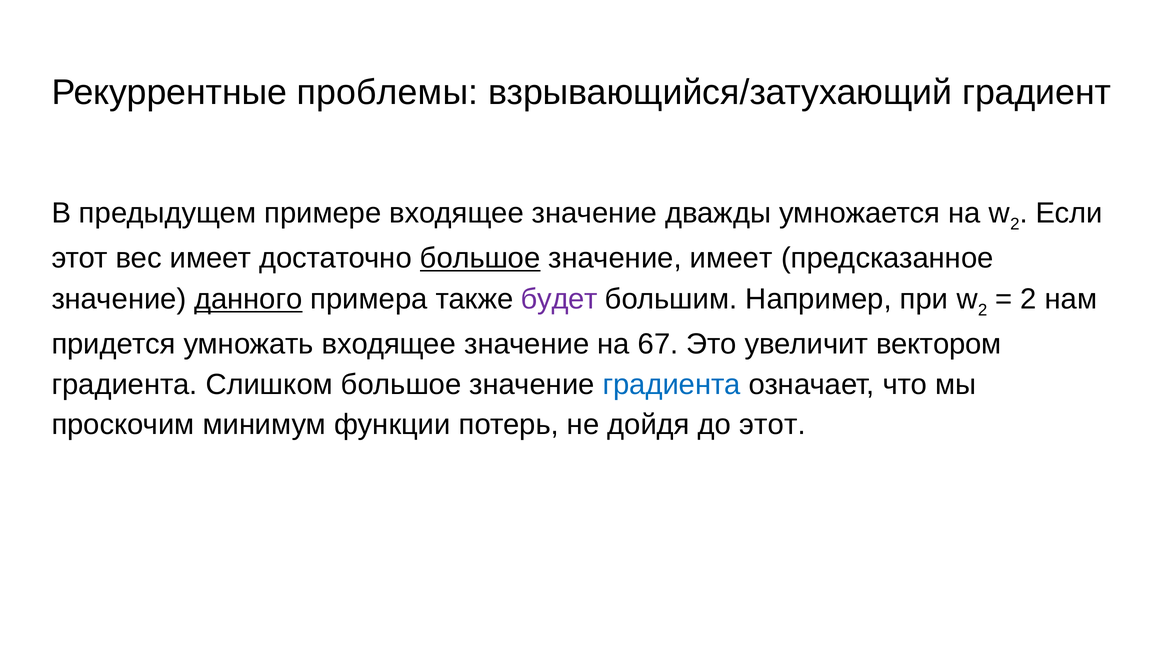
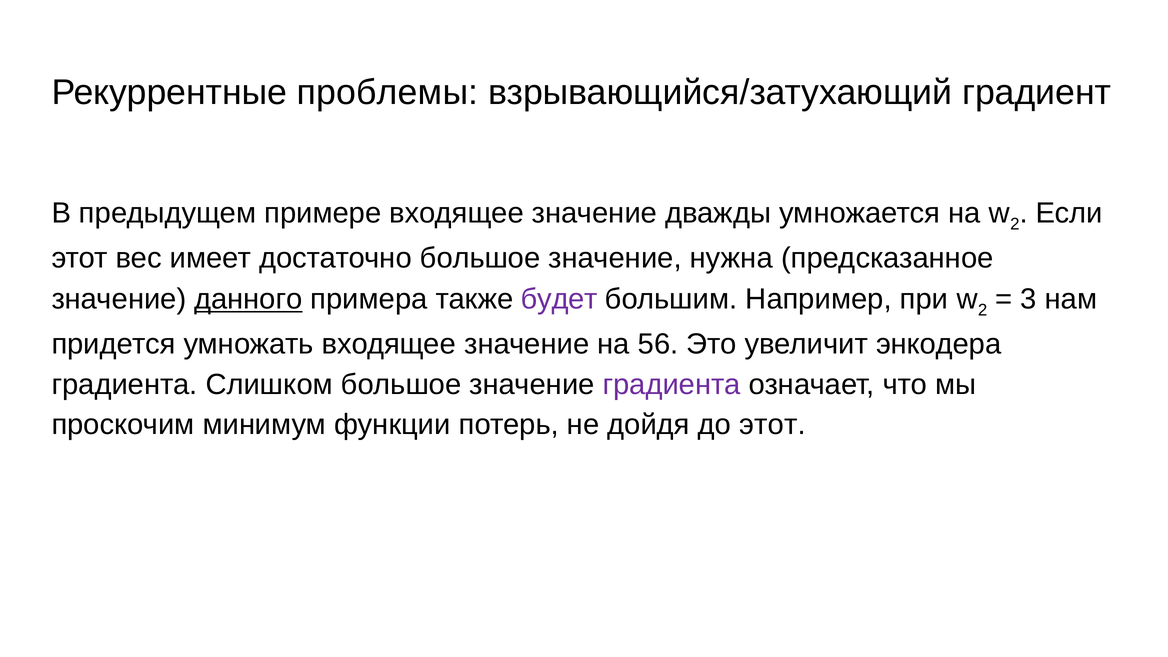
большое underline: present -> none (480, 258)
значение имеет: имеет -> нужна (731, 258)
2: 2 -> 3 (1028, 299)
67: 67 -> 56 (658, 344)
вектором: вектором -> энкодера (939, 344)
градиента colour: blue -> purple (672, 384)
